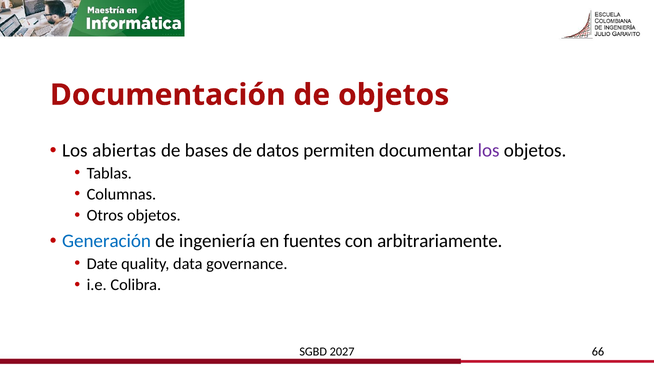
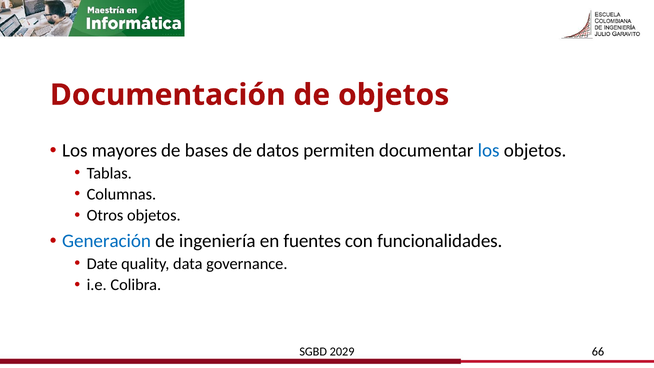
abiertas: abiertas -> mayores (124, 151)
los colour: purple -> blue (489, 151)
arbitrariamente: arbitrariamente -> funcionalidades (440, 241)
2027: 2027 -> 2029 (342, 352)
